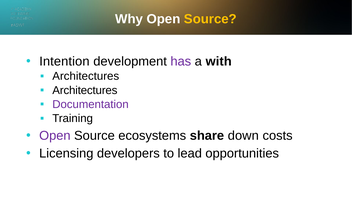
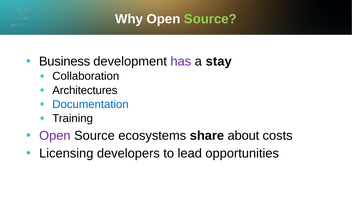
Source colour: yellow -> light green (210, 19)
Intention: Intention -> Business (65, 61)
with: with -> stay (219, 61)
Architectures: Architectures -> Collaboration (86, 76)
Documentation colour: purple -> blue (91, 104)
down: down -> about (243, 136)
